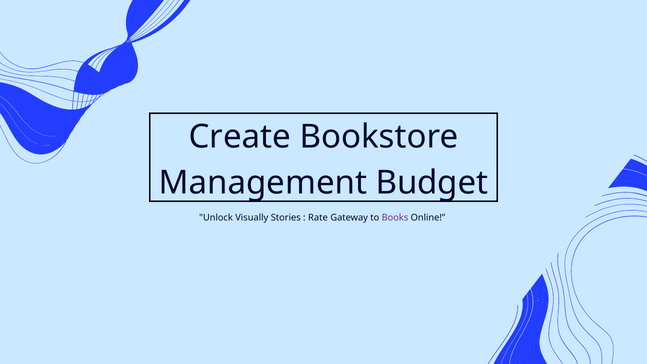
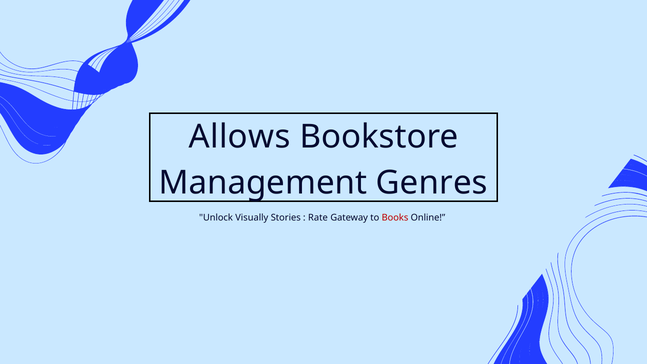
Create: Create -> Allows (240, 137)
Budget: Budget -> Genres (432, 183)
Books colour: purple -> red (395, 218)
